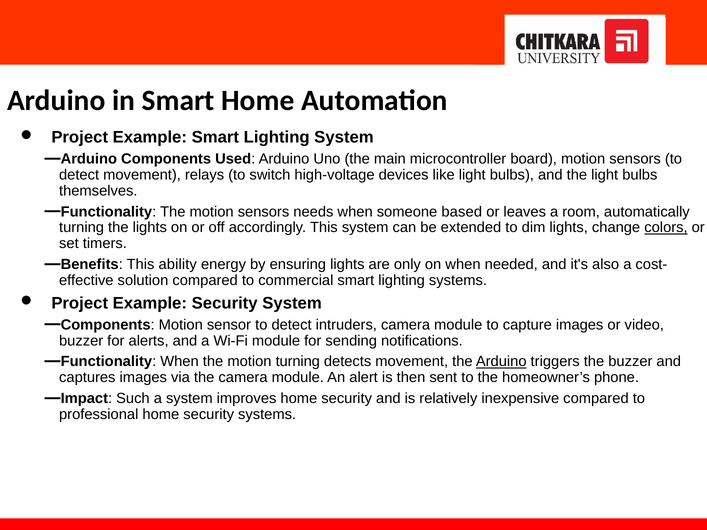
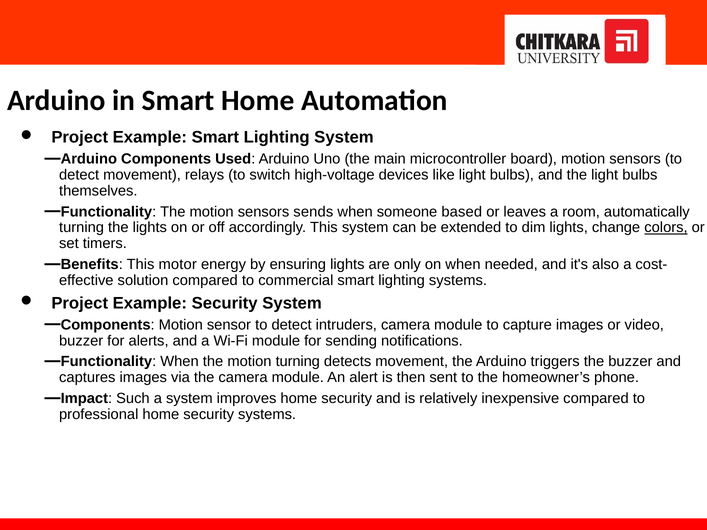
needs: needs -> sends (313, 212)
ability: ability -> motor (178, 264)
Arduino underline: present -> none (501, 362)
